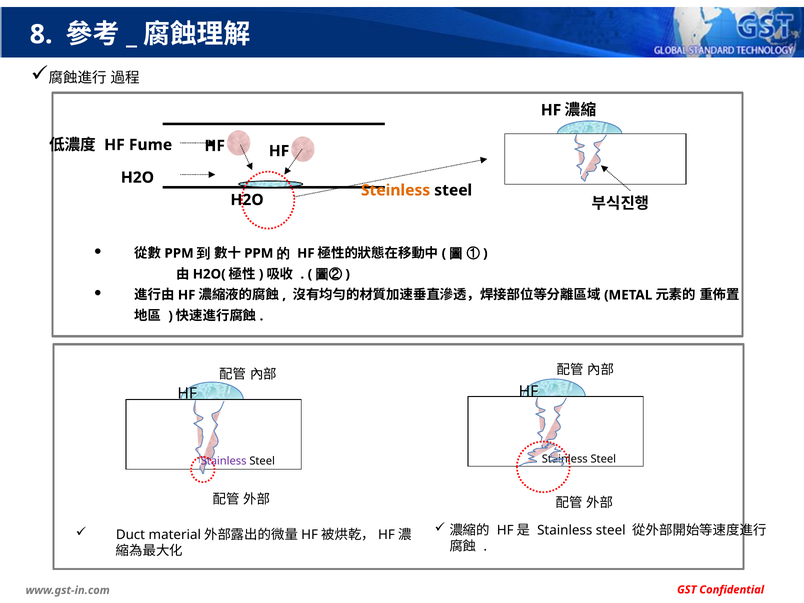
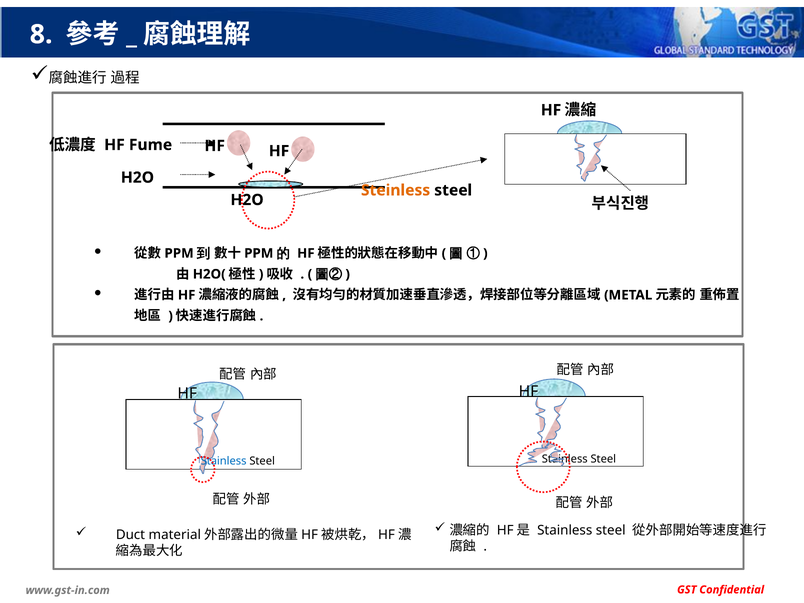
Stainless colour: purple -> blue (224, 461)
